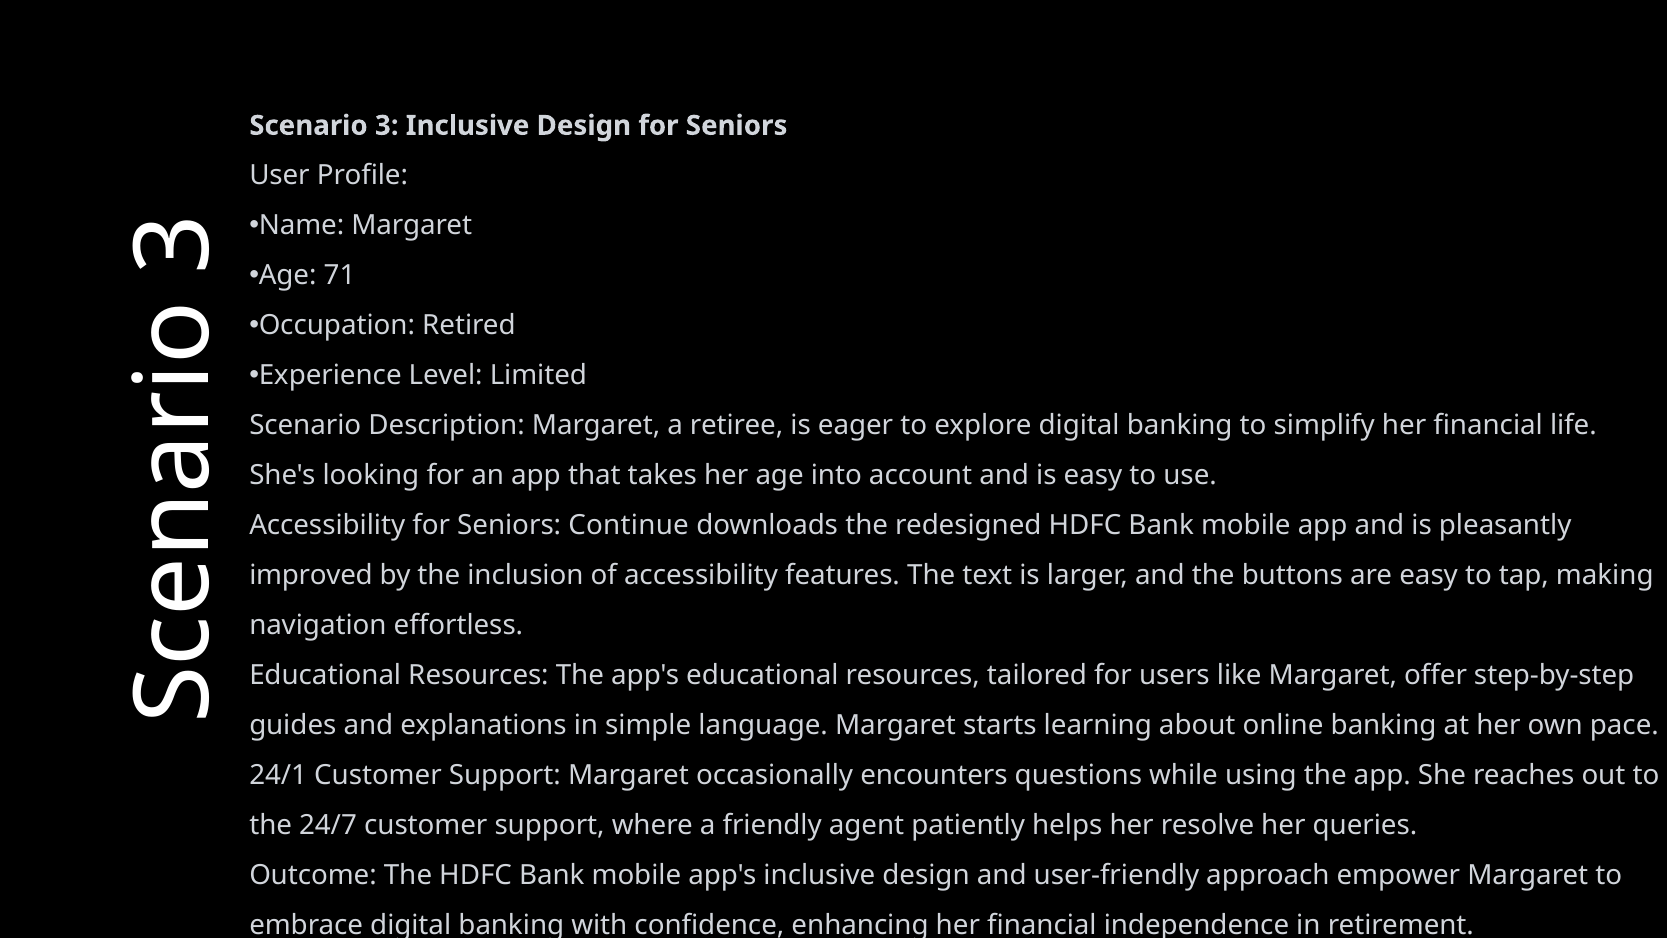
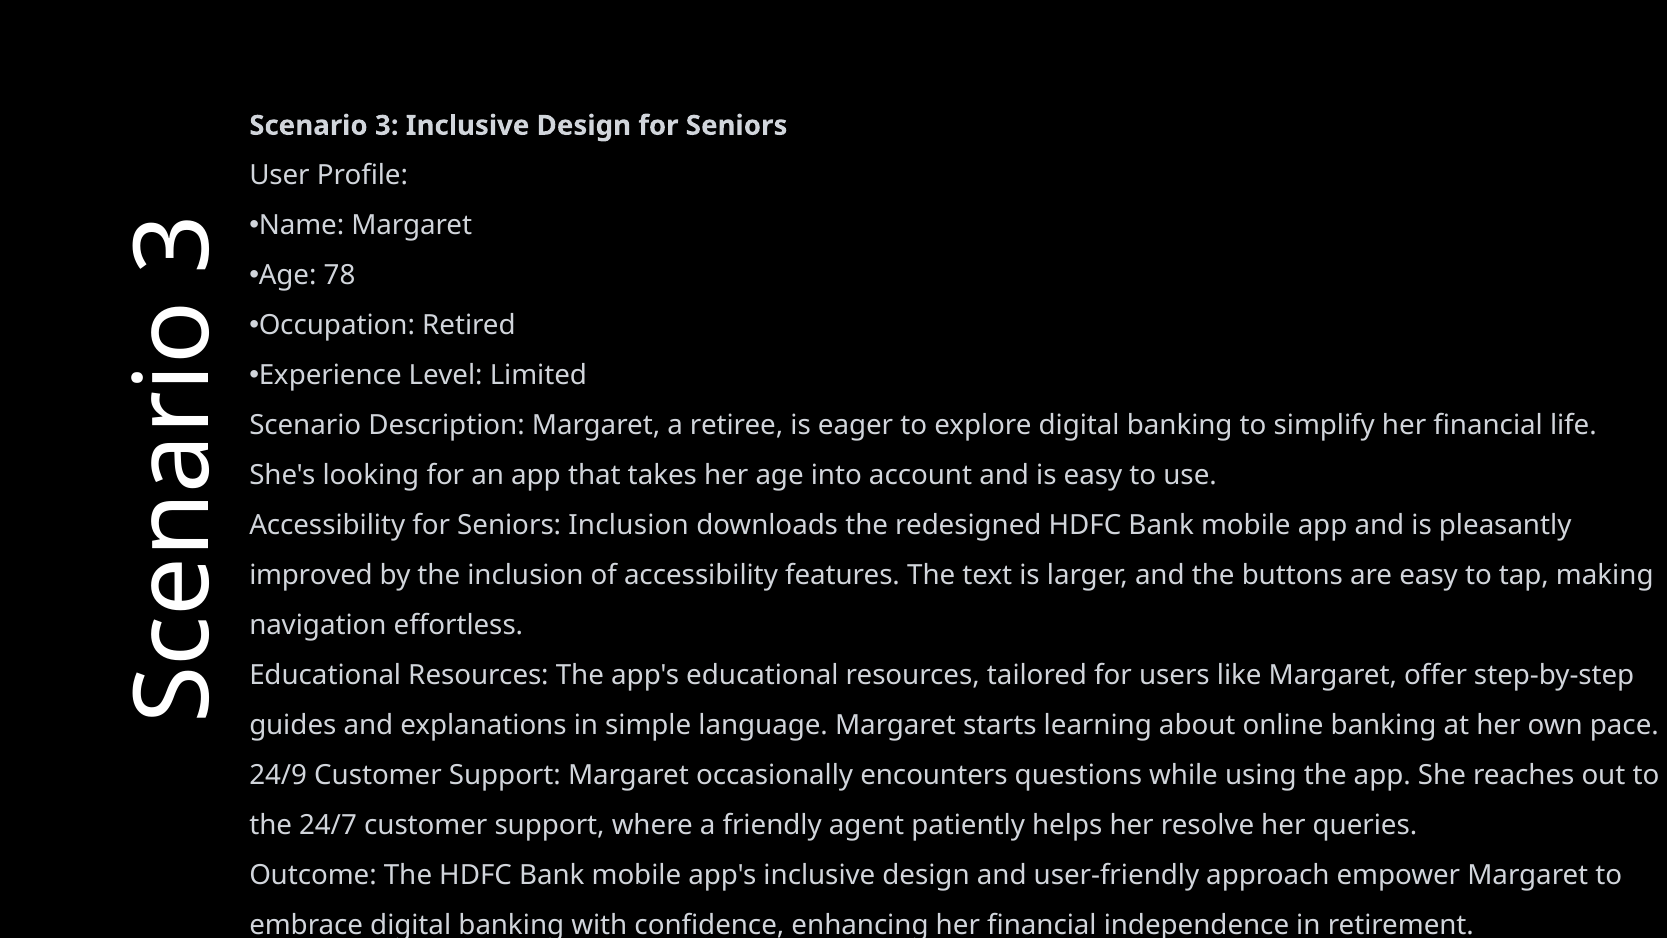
71: 71 -> 78 (340, 275)
Seniors Continue: Continue -> Inclusion (629, 525)
24/1: 24/1 -> 24/9 (278, 775)
